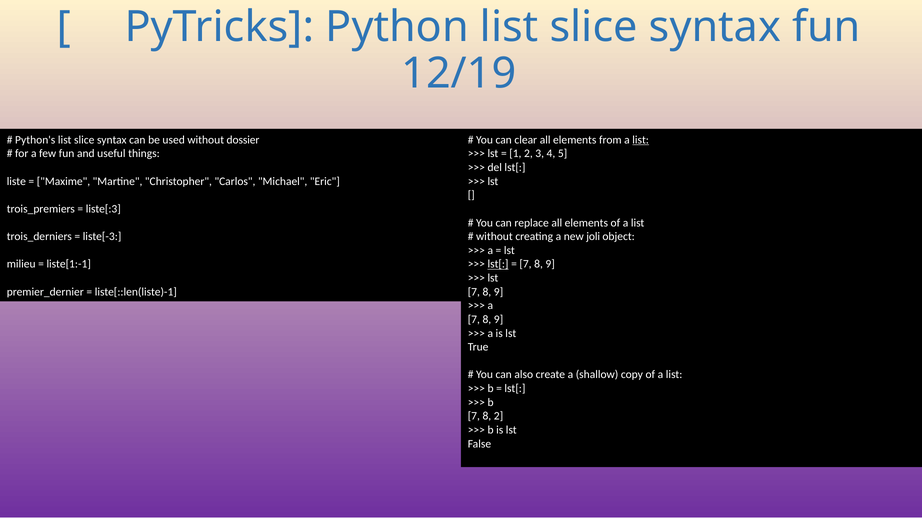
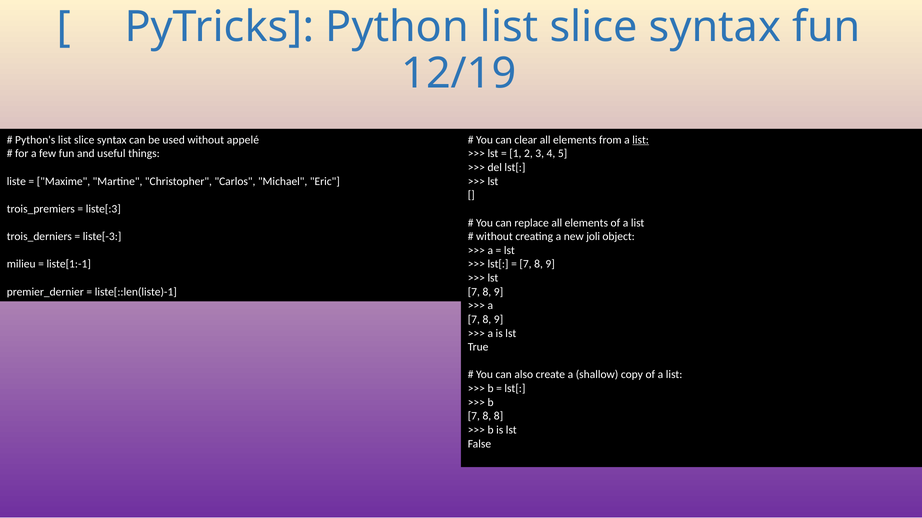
dossier: dossier -> appelé (243, 140)
lst[ underline: present -> none (498, 264)
8 2: 2 -> 8 (499, 417)
